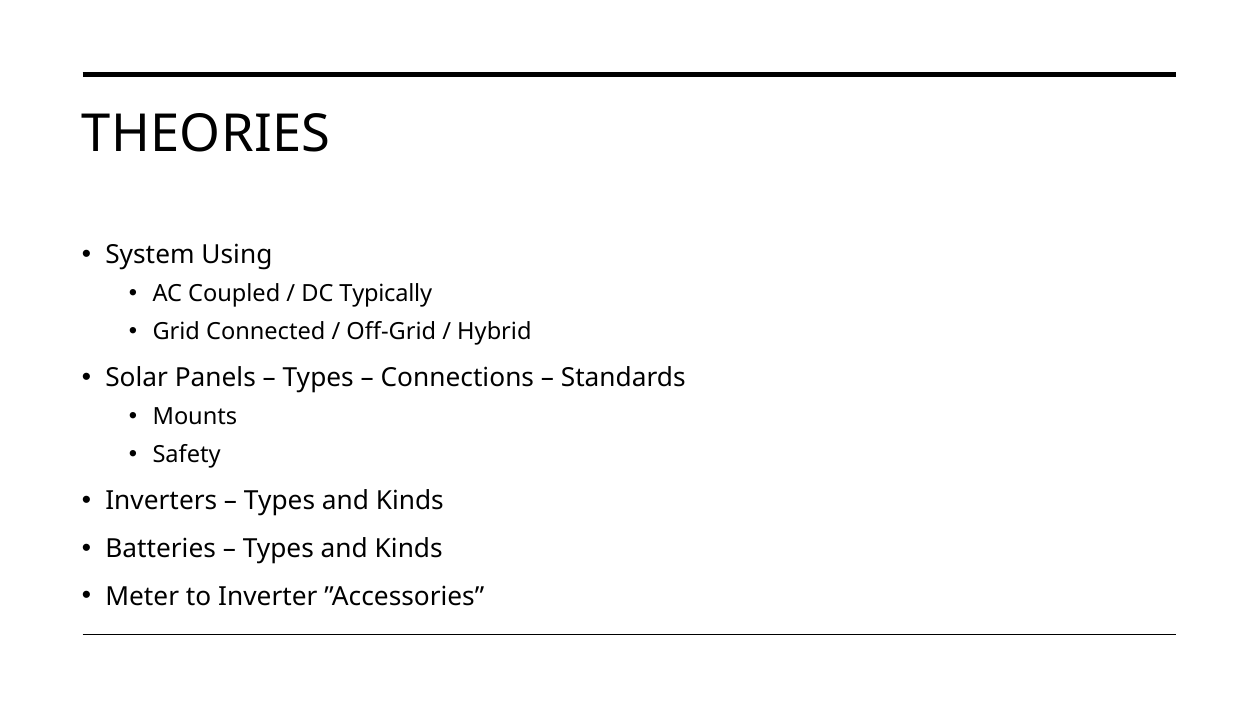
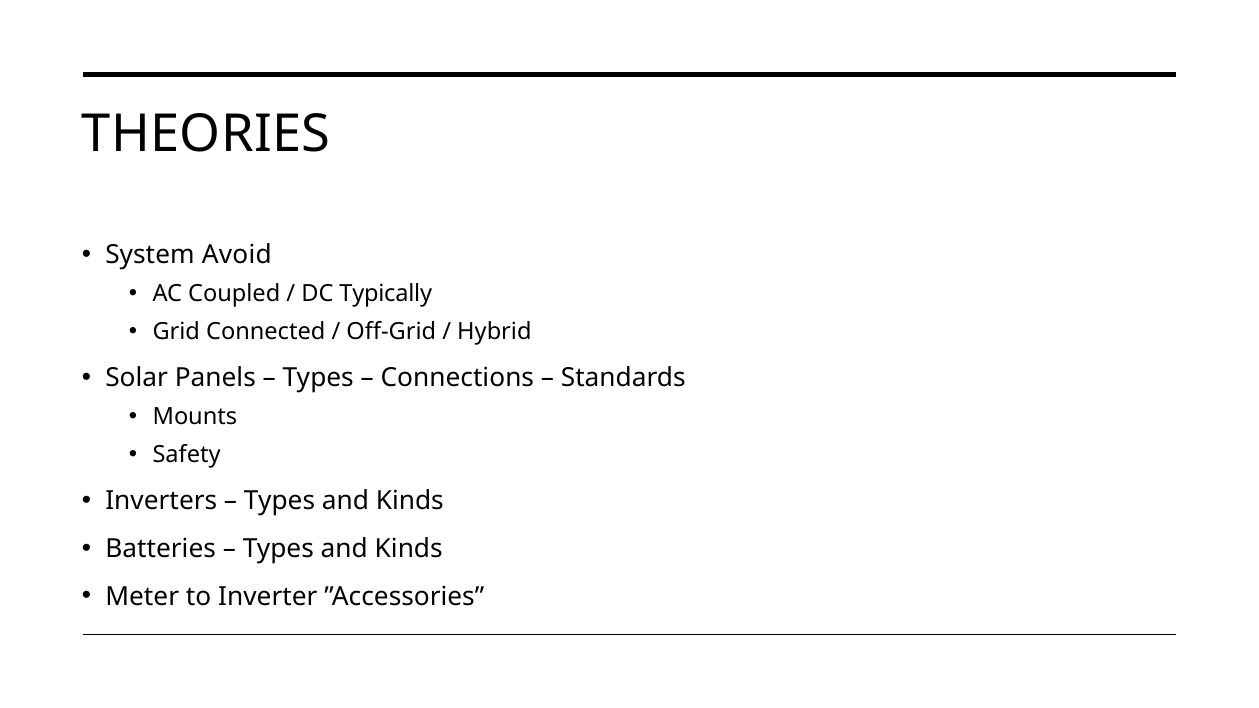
Using: Using -> Avoid (237, 255)
